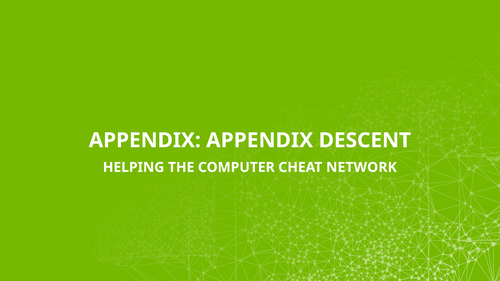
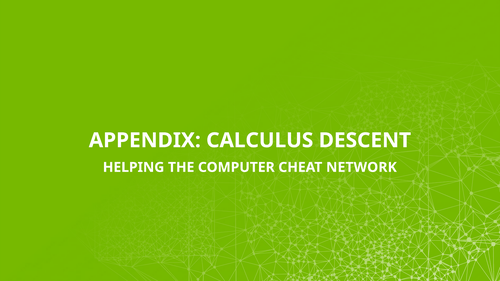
APPENDIX APPENDIX: APPENDIX -> CALCULUS (260, 140)
